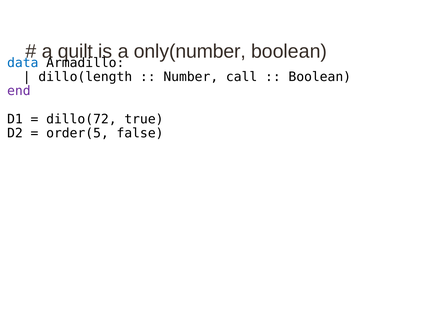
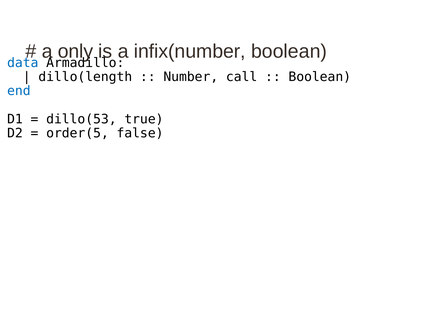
quilt: quilt -> only (75, 51)
only(number: only(number -> infix(number (190, 51)
end colour: purple -> blue (19, 91)
dillo(72: dillo(72 -> dillo(53 (81, 119)
